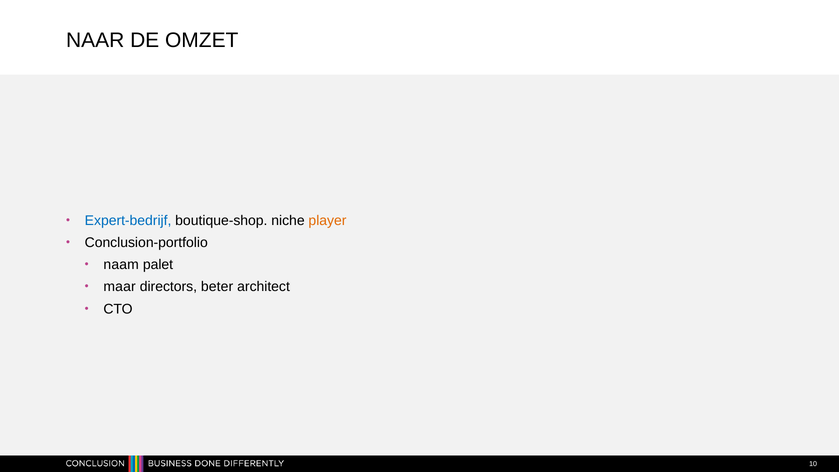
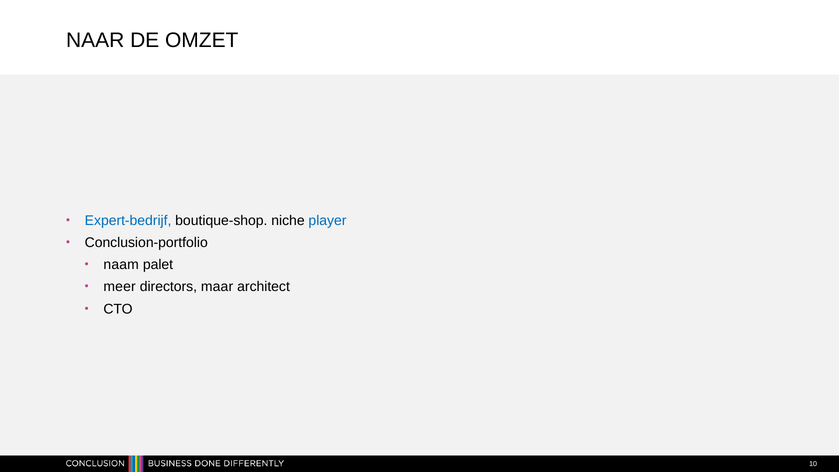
player colour: orange -> blue (327, 221)
maar: maar -> meer (120, 287)
beter: beter -> maar (217, 287)
